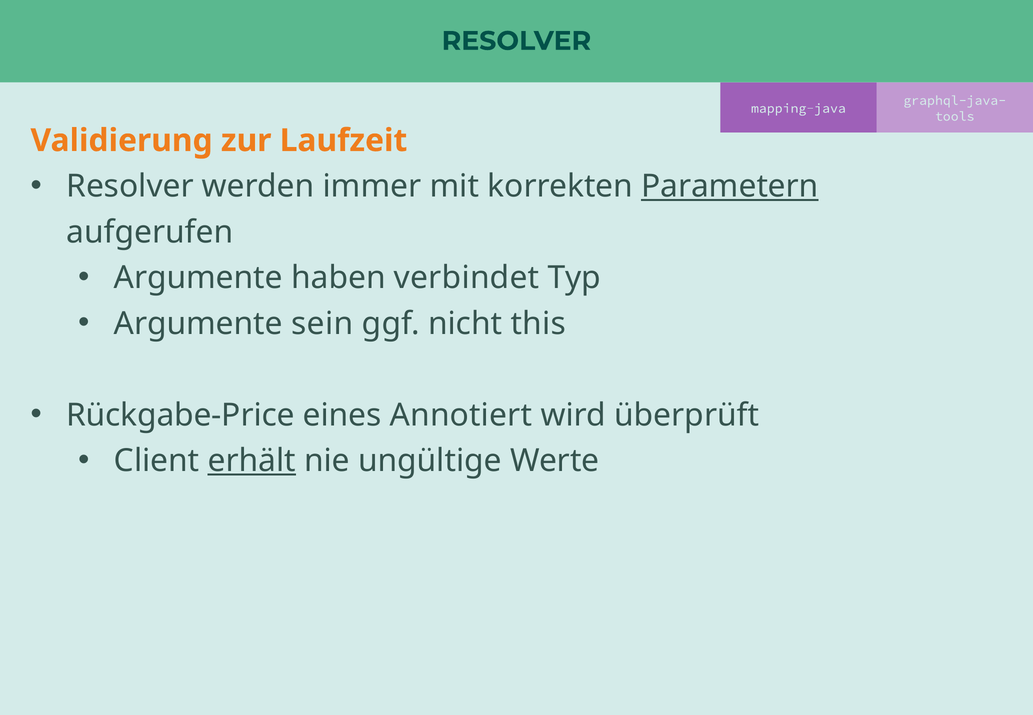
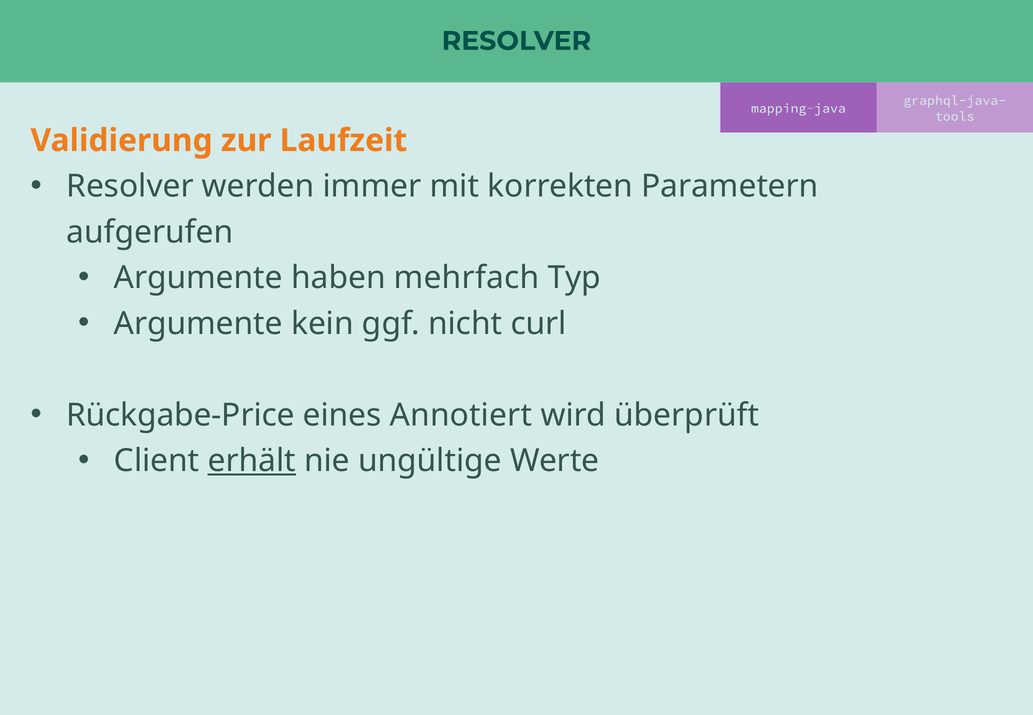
Parametern underline: present -> none (730, 186)
verbindet: verbindet -> mehrfach (467, 278)
sein: sein -> kein (322, 324)
this: this -> curl (538, 324)
